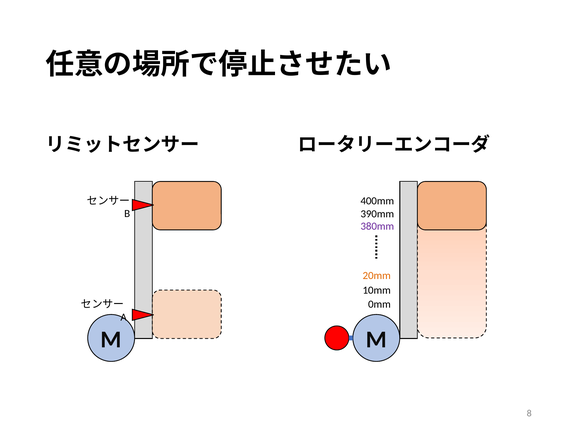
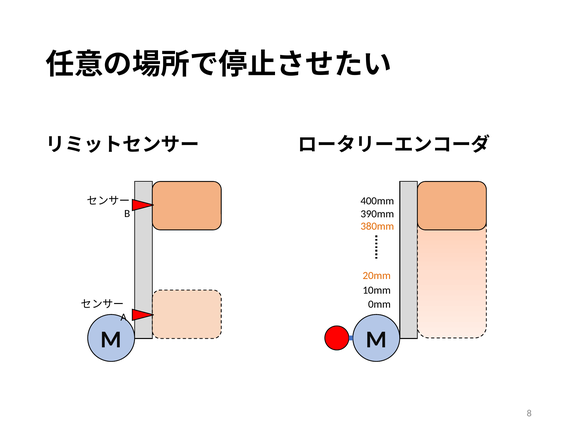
380mm colour: purple -> orange (377, 226)
